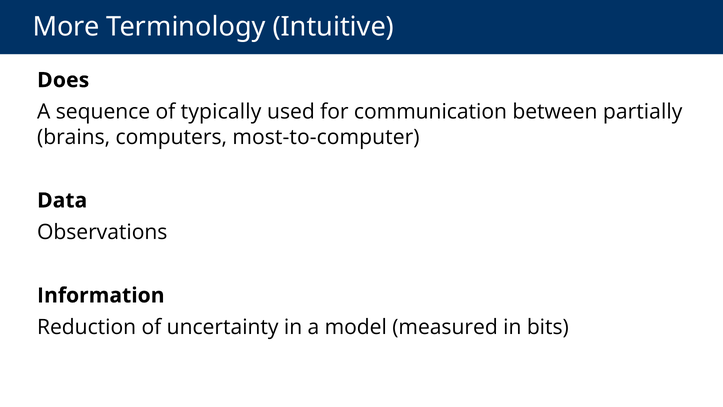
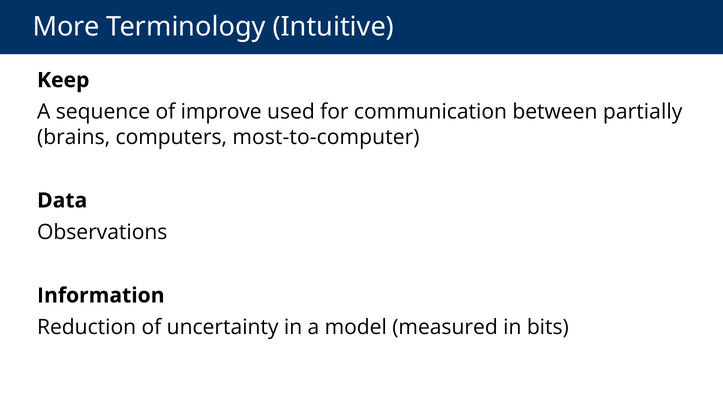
Does: Does -> Keep (63, 80)
typically: typically -> improve (221, 112)
